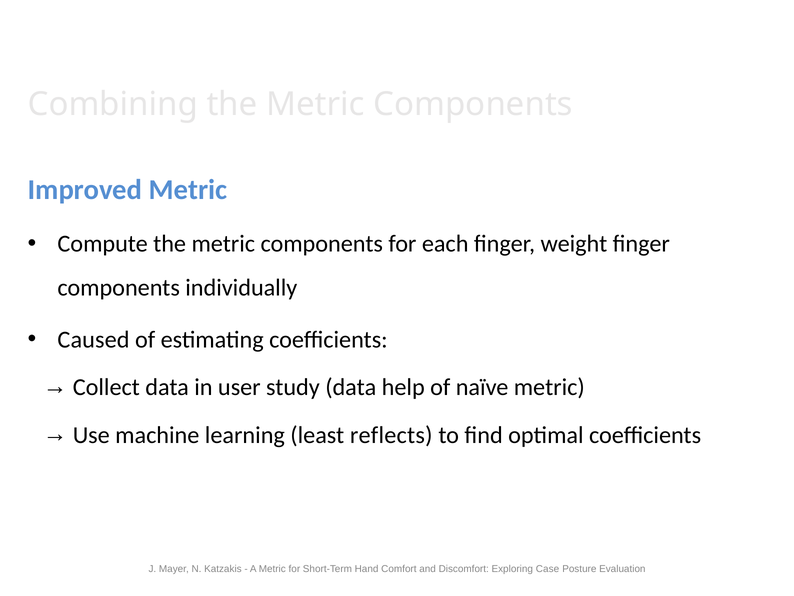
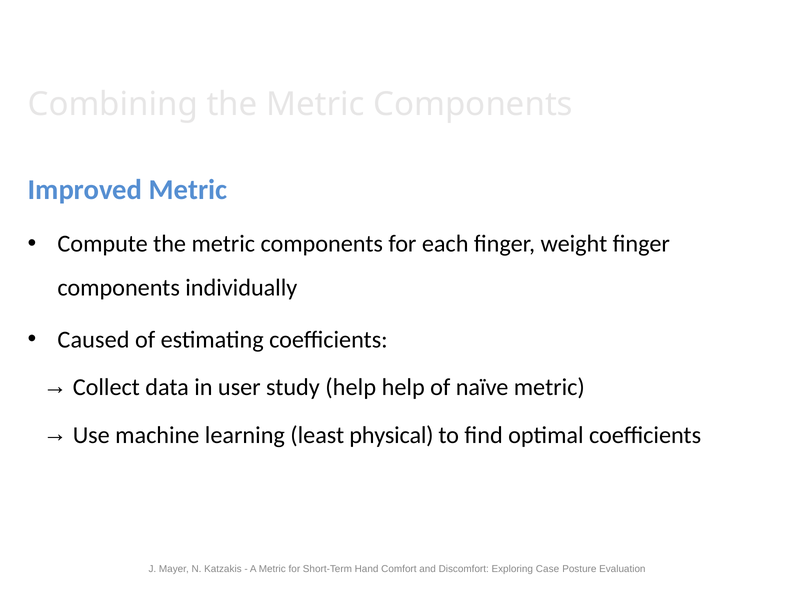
study data: data -> help (351, 387)
reflects: reflects -> physical (391, 435)
